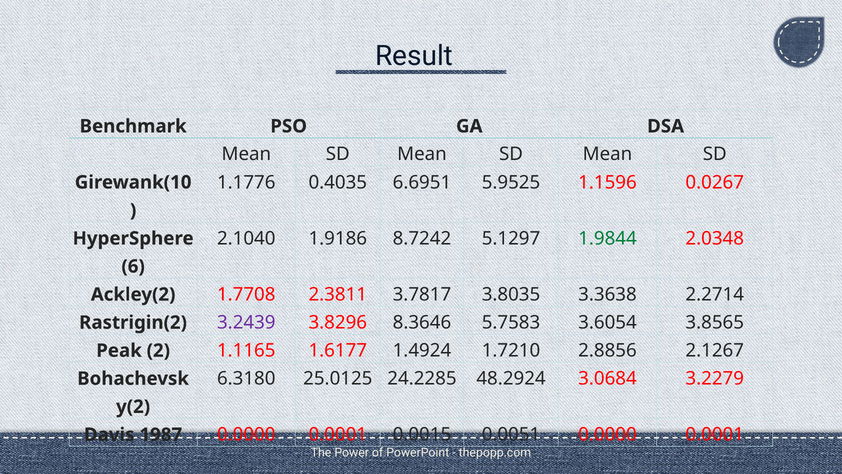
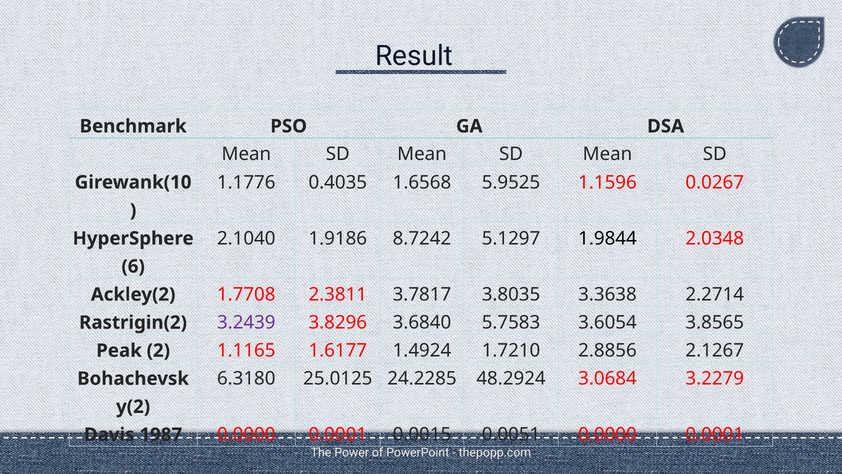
6.6951: 6.6951 -> 1.6568 (422, 182)
1.9844 colour: green -> black (607, 238)
8.3646: 8.3646 -> 3.6840 (422, 322)
